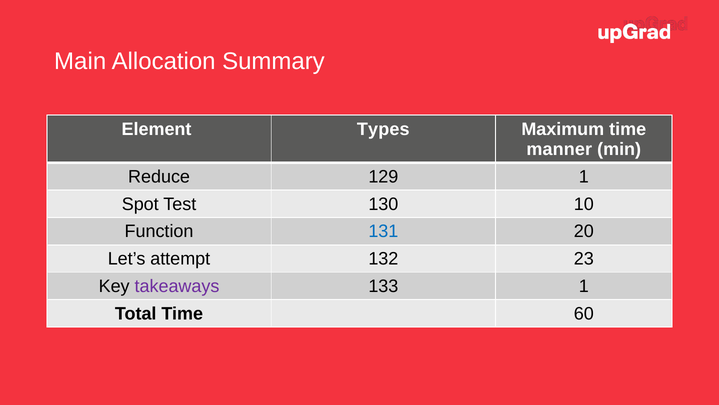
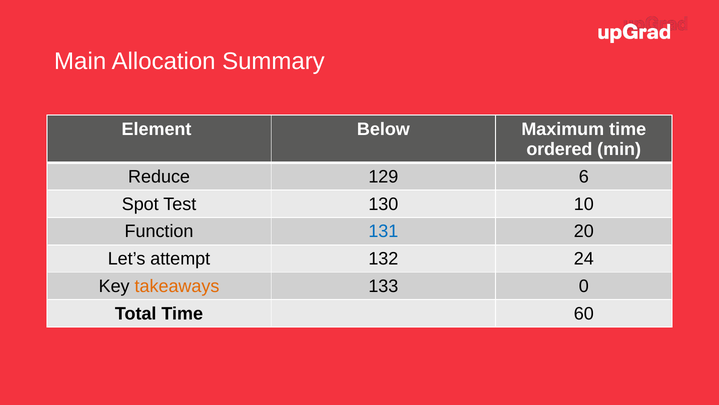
Types: Types -> Below (383, 129)
manner: manner -> ordered (559, 149)
129 1: 1 -> 6 (584, 176)
23: 23 -> 24 (584, 258)
takeaways colour: purple -> orange (177, 286)
133 1: 1 -> 0 (584, 286)
